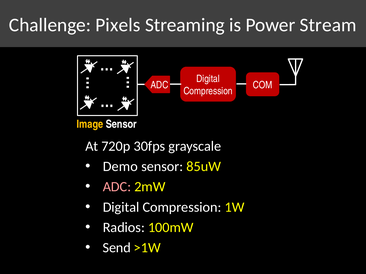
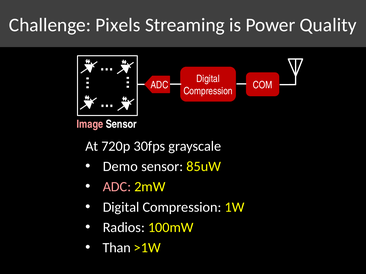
Stream: Stream -> Quality (328, 25)
Image colour: yellow -> pink (90, 124)
Send: Send -> Than (117, 248)
